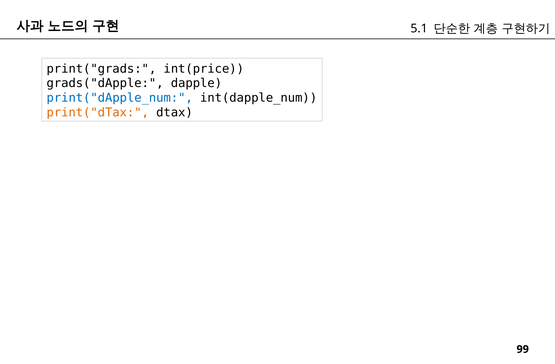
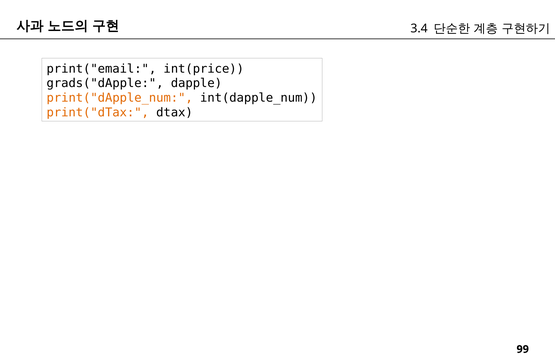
5.1: 5.1 -> 3.4 (419, 28)
print("grads: print("grads -> print("email (101, 69)
print("dApple_num colour: blue -> orange (120, 98)
